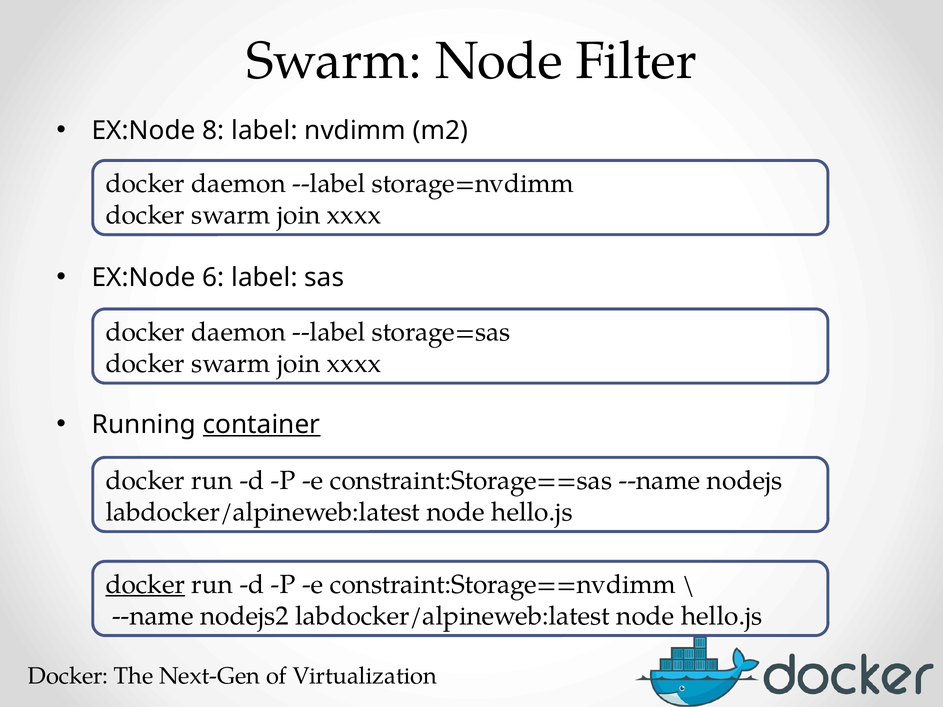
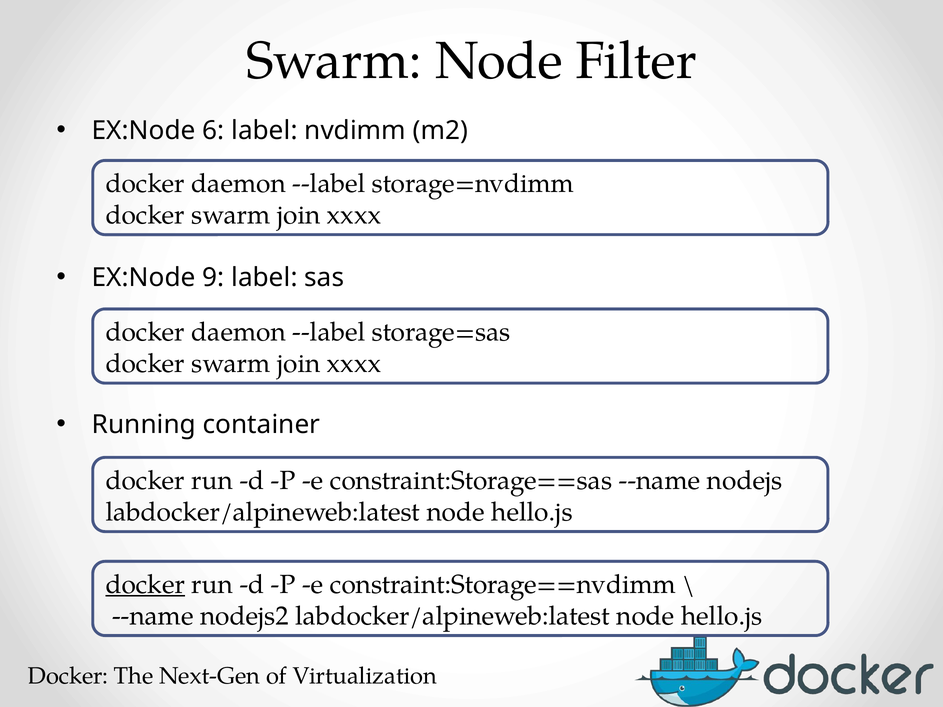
8: 8 -> 6 (213, 131)
6: 6 -> 9 (213, 278)
container underline: present -> none (262, 425)
